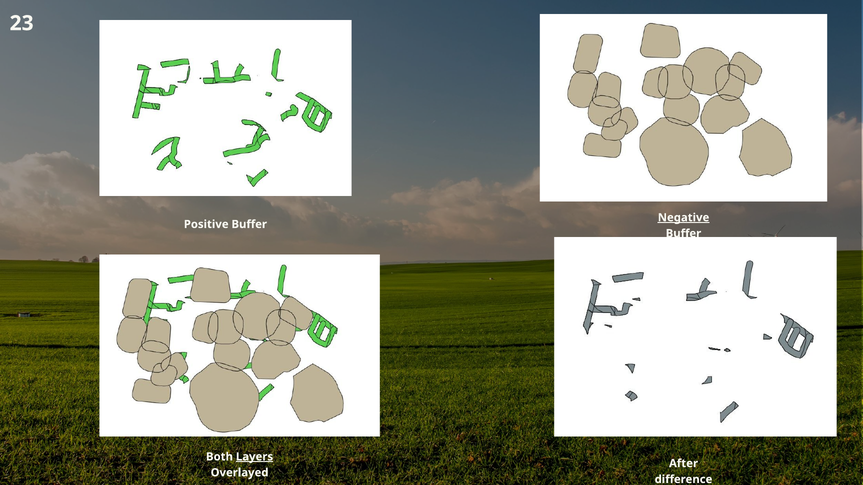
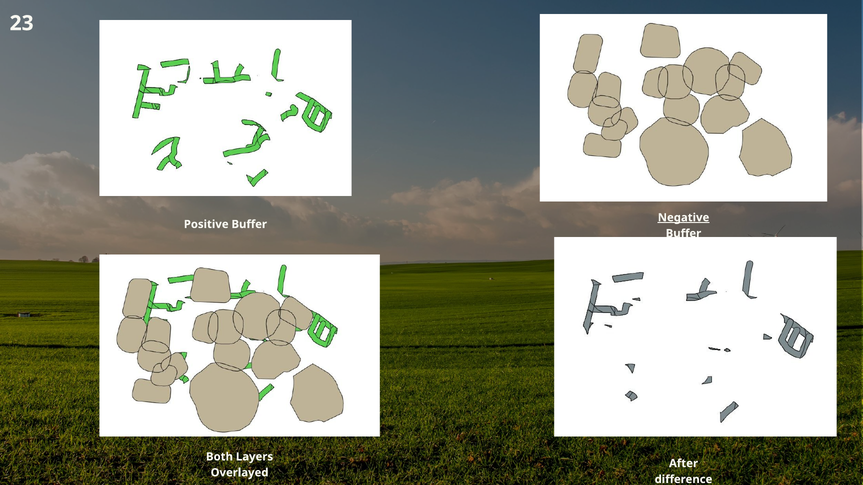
Layers underline: present -> none (255, 457)
